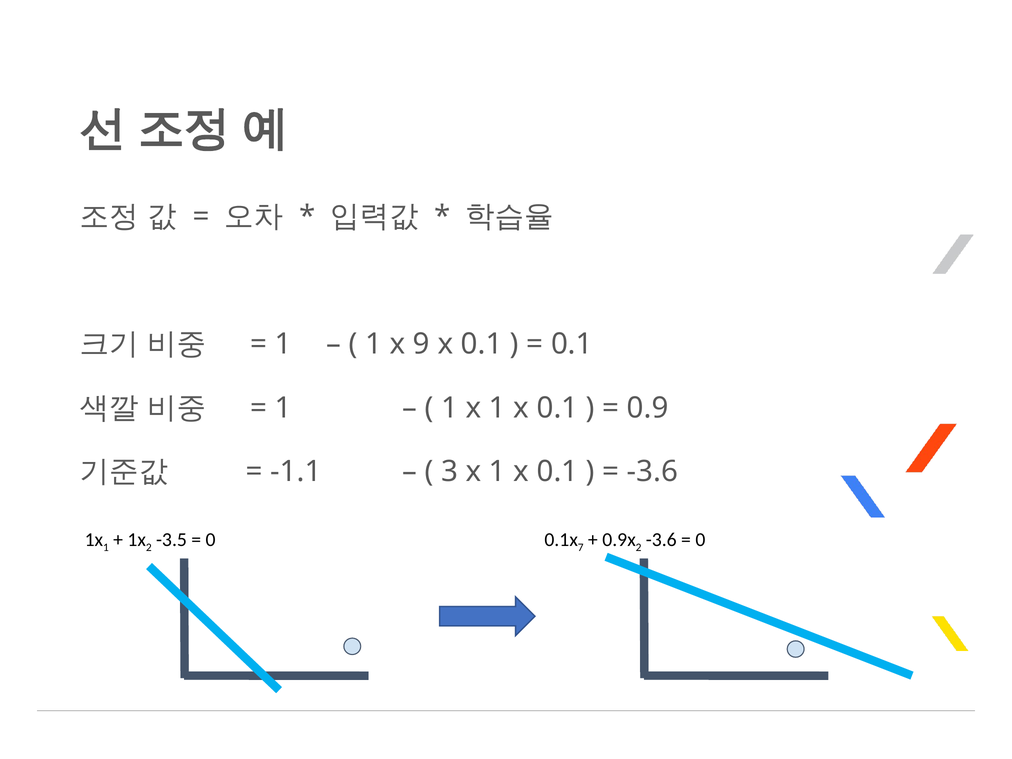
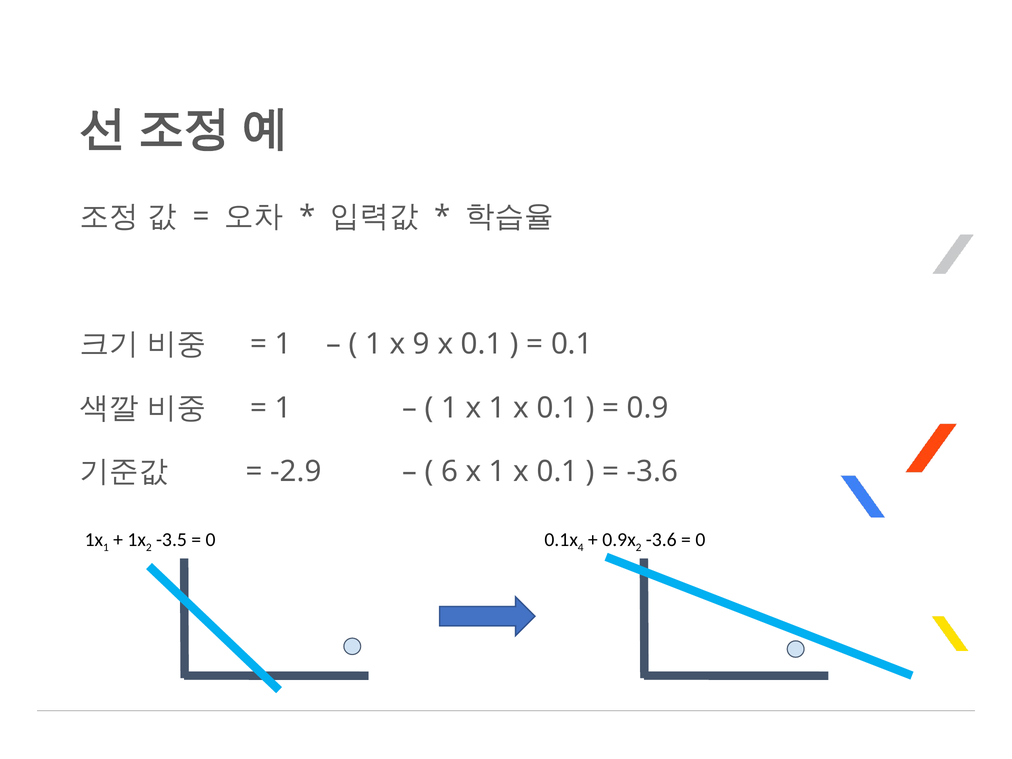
-1.1: -1.1 -> -2.9 (296, 472)
3: 3 -> 6 (450, 472)
7: 7 -> 4 (581, 547)
